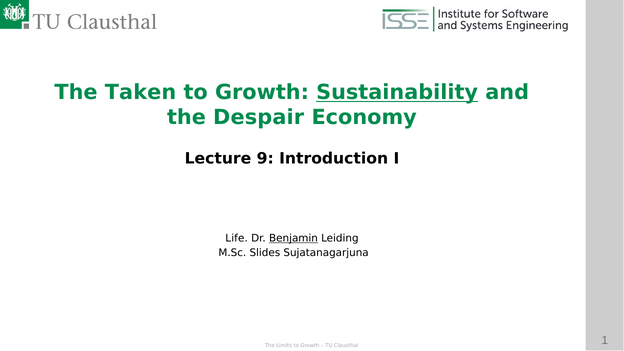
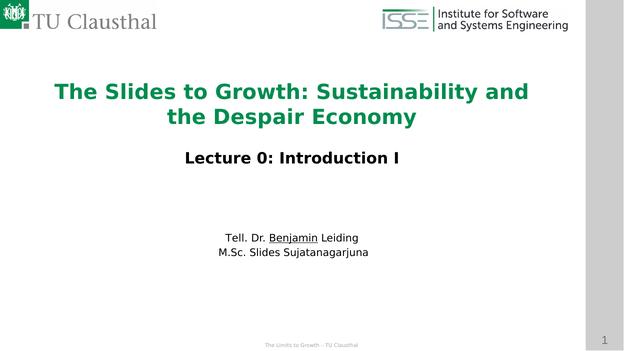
The Taken: Taken -> Slides (140, 93)
Sustainability underline: present -> none (397, 93)
9: 9 -> 0 (265, 159)
Life: Life -> Tell (237, 238)
